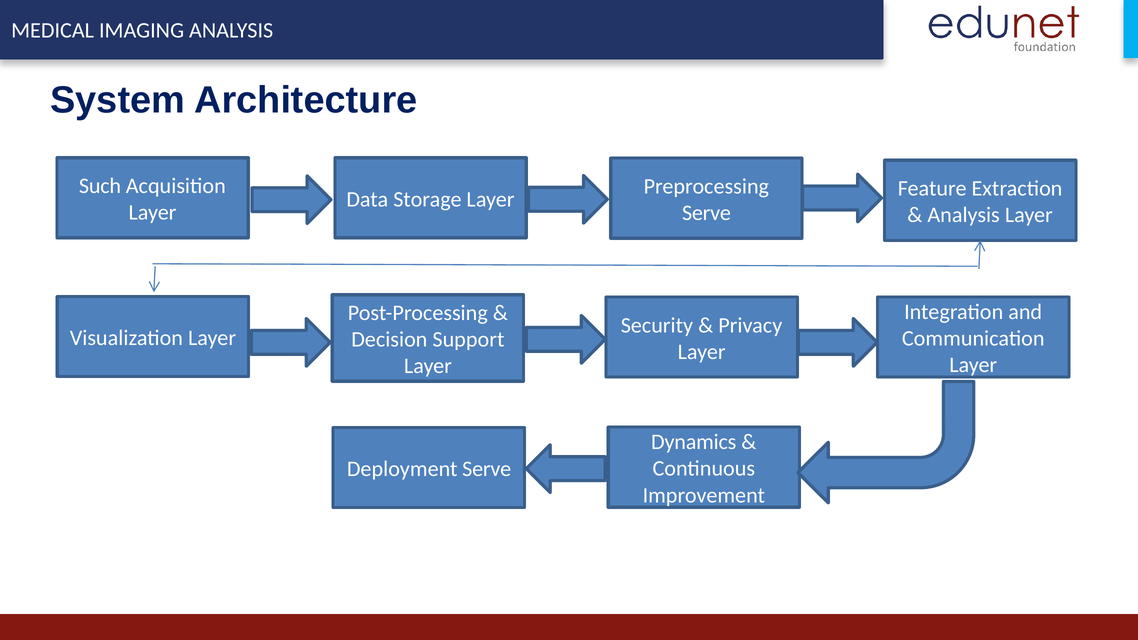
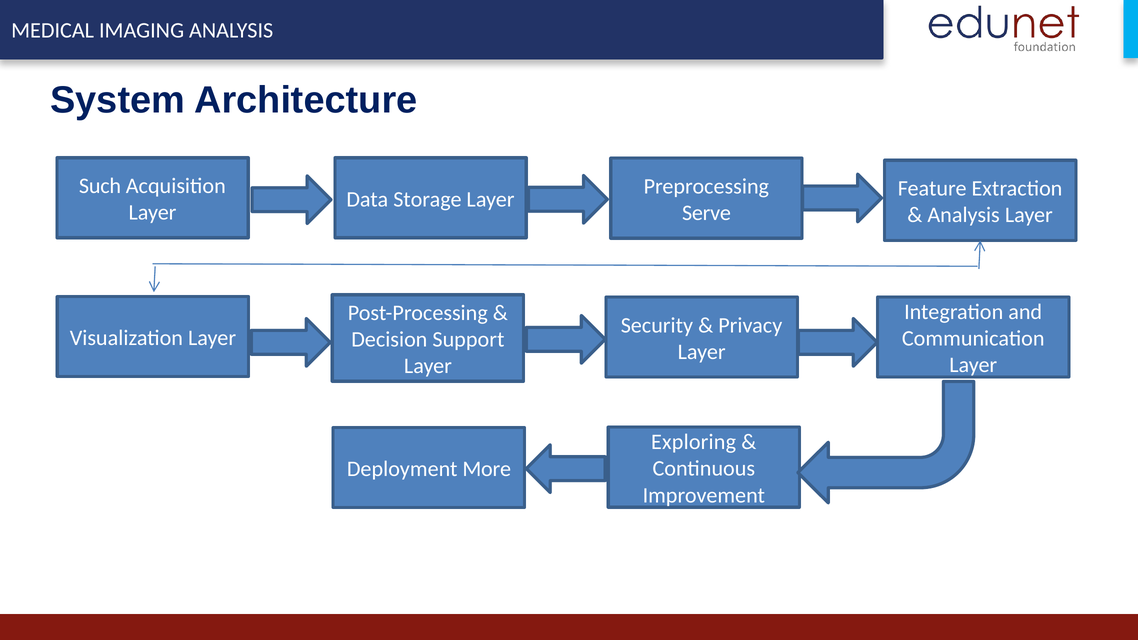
Dynamics: Dynamics -> Exploring (694, 442)
Deployment Serve: Serve -> More (487, 469)
